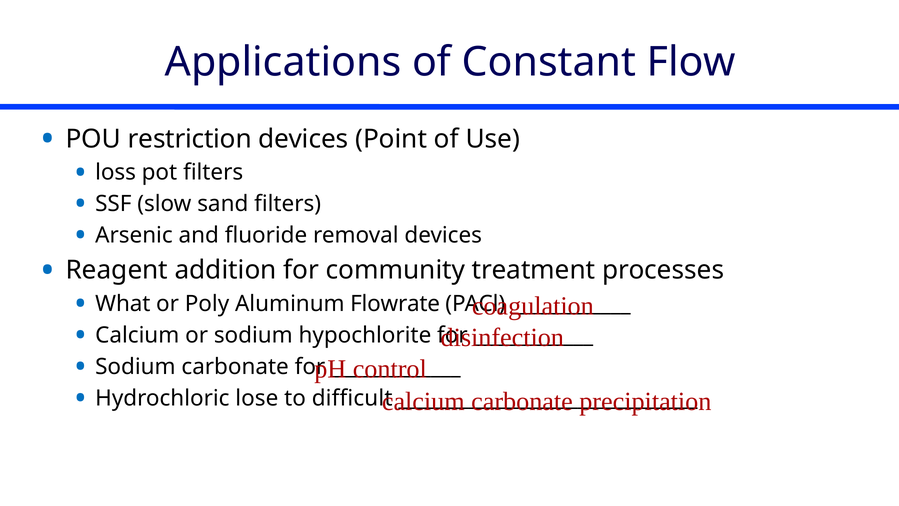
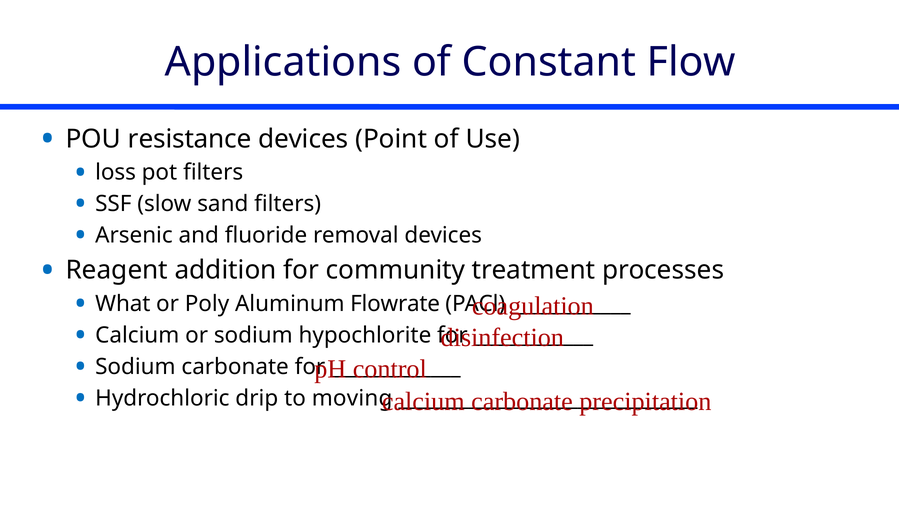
restriction: restriction -> resistance (190, 139)
lose: lose -> drip (257, 398)
difficult: difficult -> moving (352, 398)
